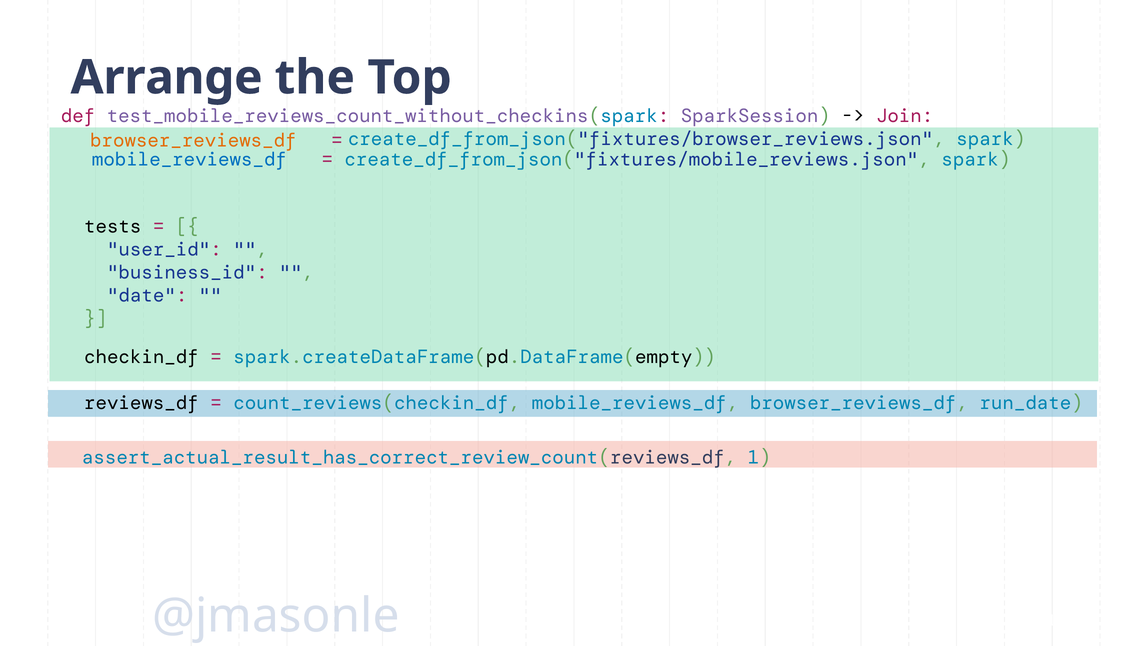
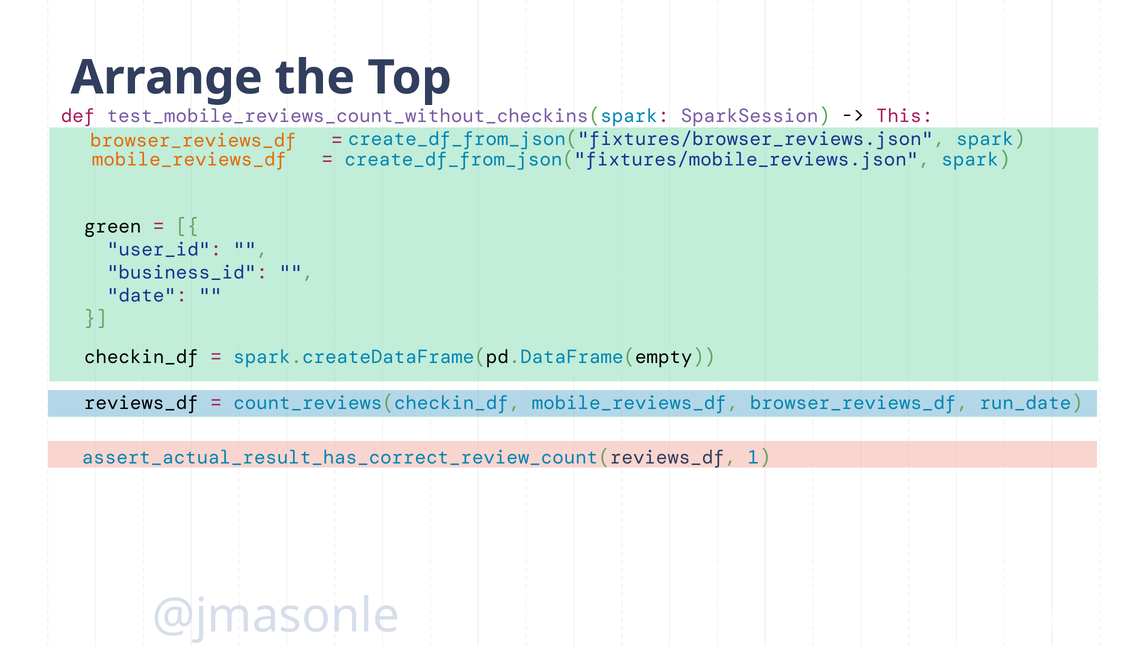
Join: Join -> This (905, 116)
mobile_reviews_df colour: blue -> orange (189, 160)
tests: tests -> green (113, 226)
